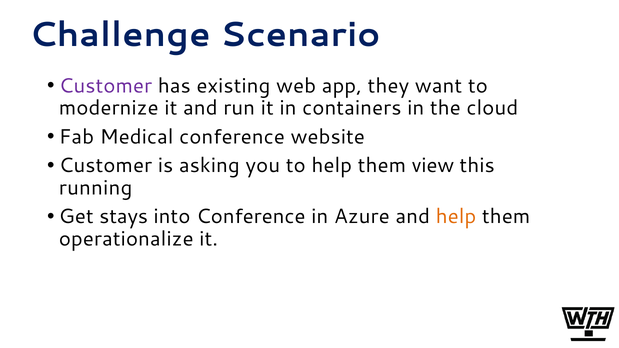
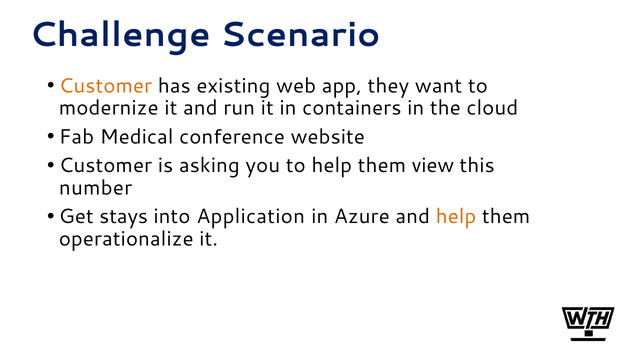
Customer colour: purple -> orange (105, 86)
running: running -> number (96, 188)
into Conference: Conference -> Application (251, 217)
